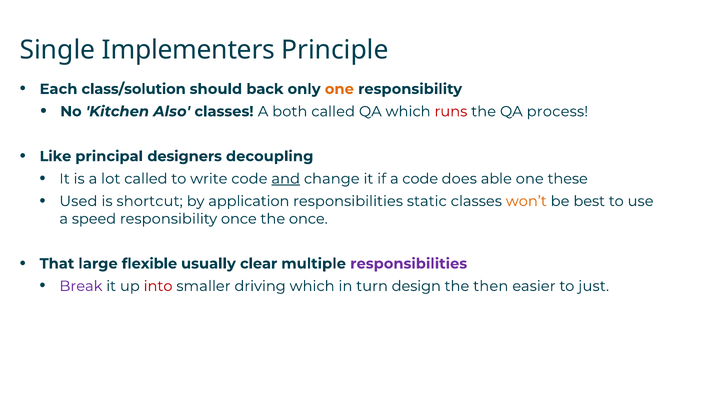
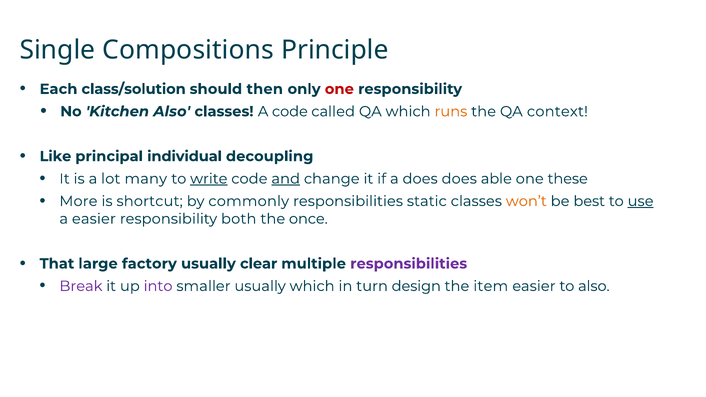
Implementers: Implementers -> Compositions (188, 50)
back: back -> then (265, 89)
one colour: orange -> red (339, 89)
A both: both -> code (290, 112)
runs colour: red -> orange (451, 112)
process: process -> context (557, 112)
designers: designers -> individual (185, 156)
lot called: called -> many (146, 179)
write underline: none -> present (209, 179)
a code: code -> does (420, 179)
Used: Used -> More (78, 201)
application: application -> commonly (249, 201)
use underline: none -> present (641, 201)
a speed: speed -> easier (94, 219)
responsibility once: once -> both (239, 219)
flexible: flexible -> factory (149, 264)
into colour: red -> purple (158, 286)
smaller driving: driving -> usually (260, 286)
then: then -> item (491, 286)
to just: just -> also (594, 286)
